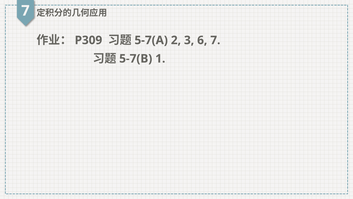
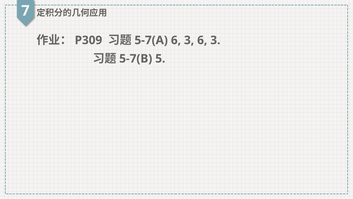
2: 2 -> 6 (176, 40)
3 6 7: 7 -> 3 (215, 40)
1: 1 -> 5 (160, 59)
